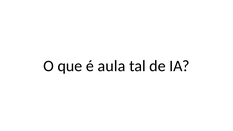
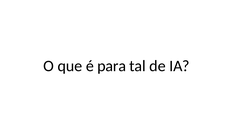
aula: aula -> para (112, 66)
